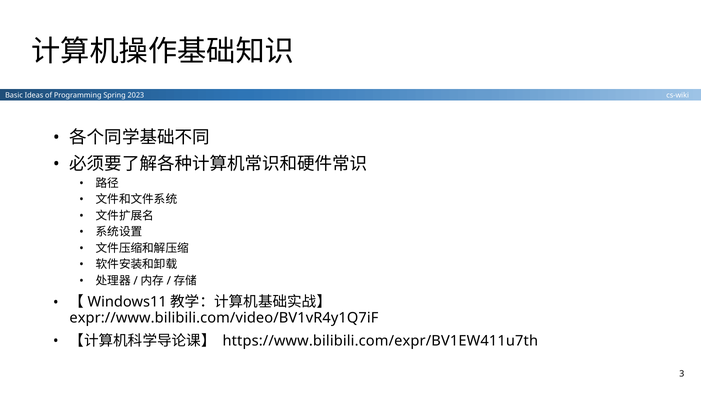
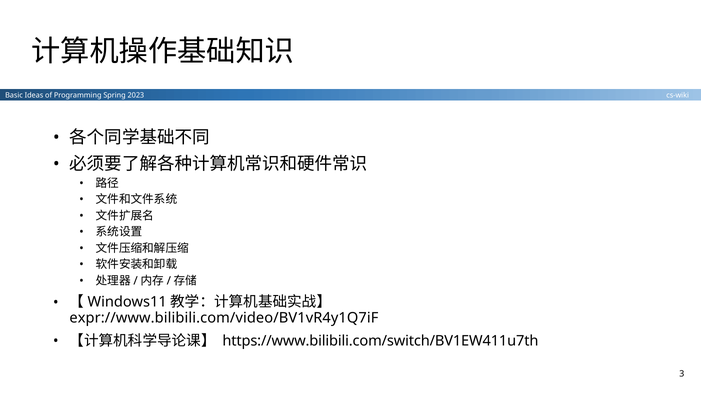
https://www.bilibili.com/expr/BV1EW411u7th: https://www.bilibili.com/expr/BV1EW411u7th -> https://www.bilibili.com/switch/BV1EW411u7th (380, 341)
